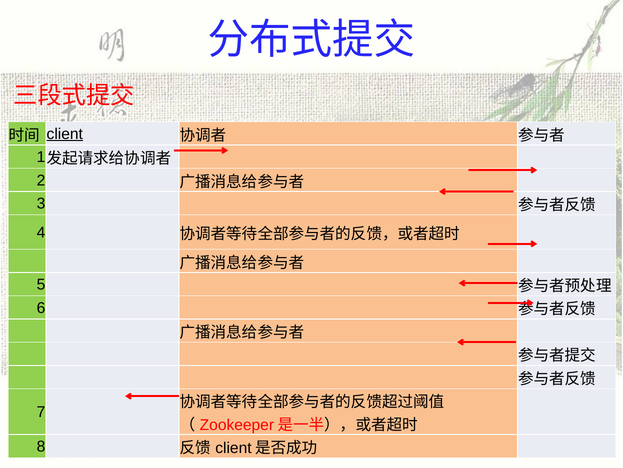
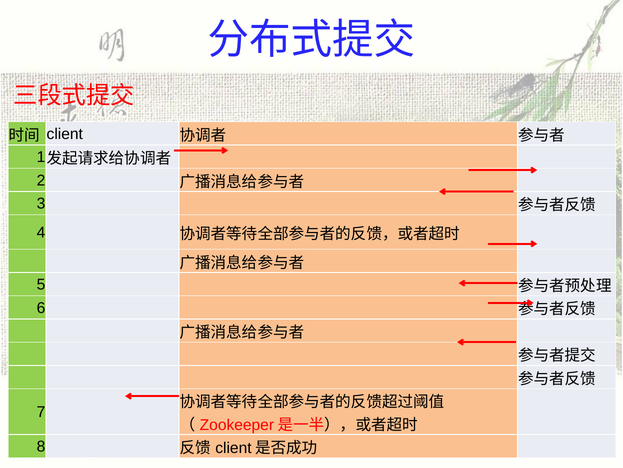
client underline: present -> none (65, 134)
